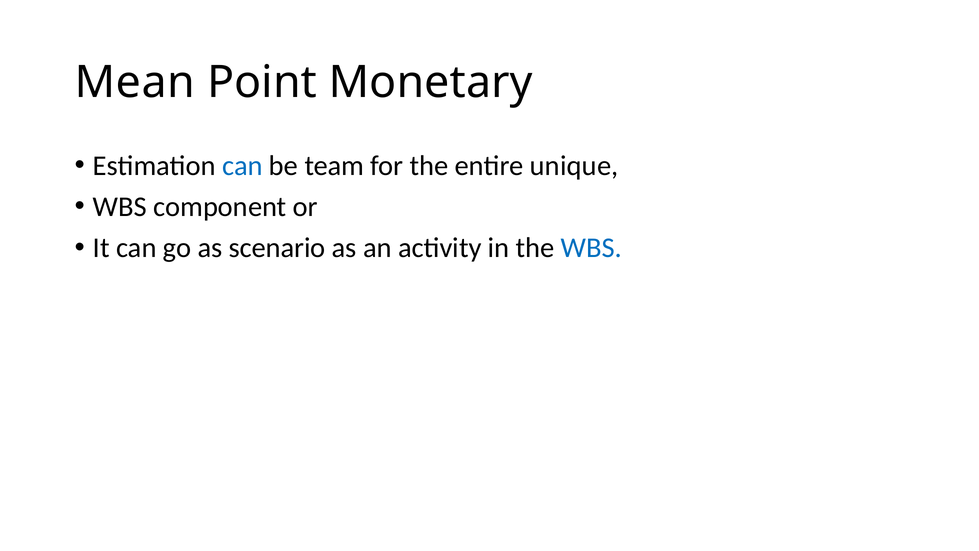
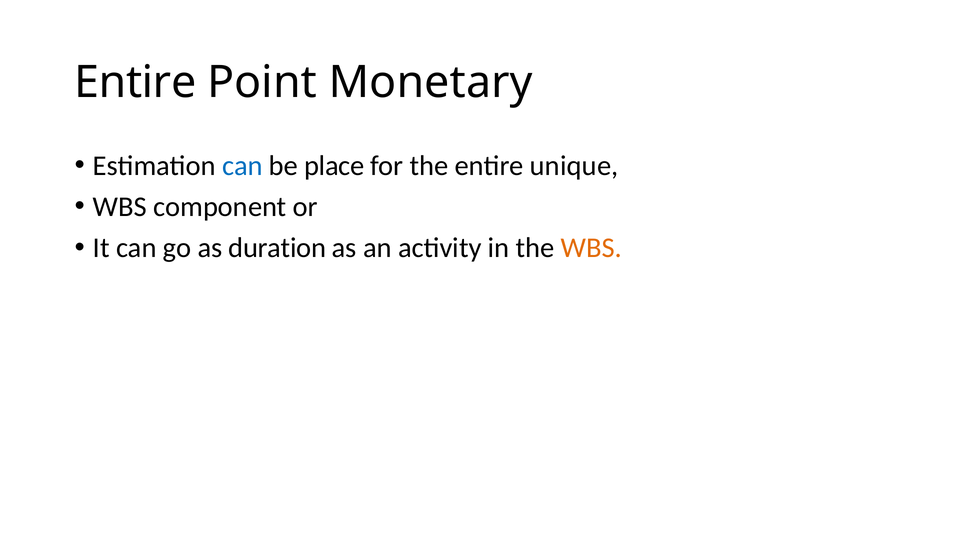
Mean: Mean -> Entire (135, 82)
team: team -> place (334, 166)
scenario: scenario -> duration (277, 248)
WBS colour: blue -> orange (592, 248)
